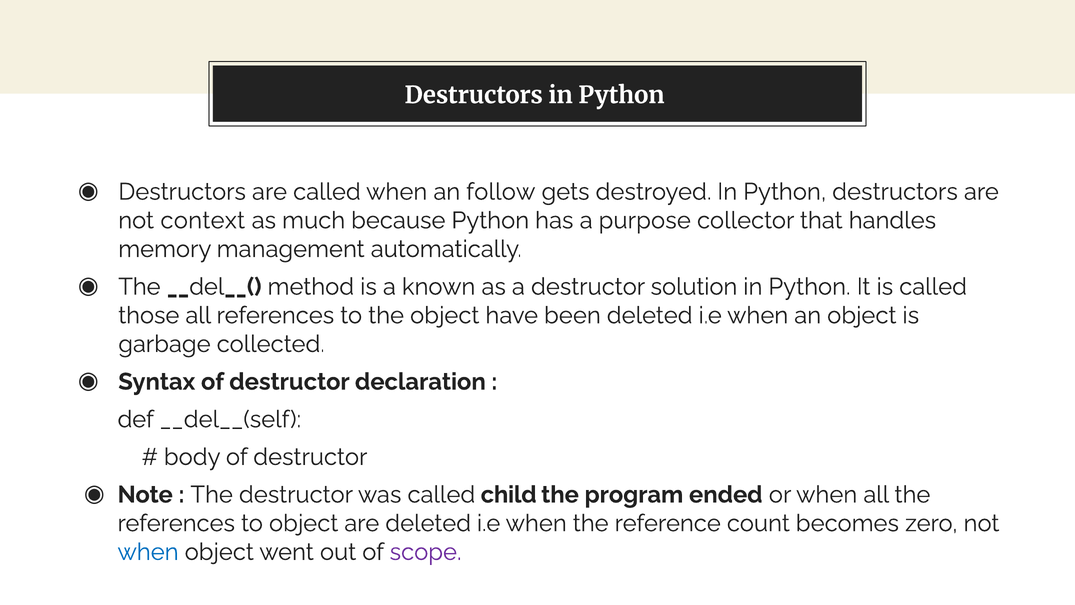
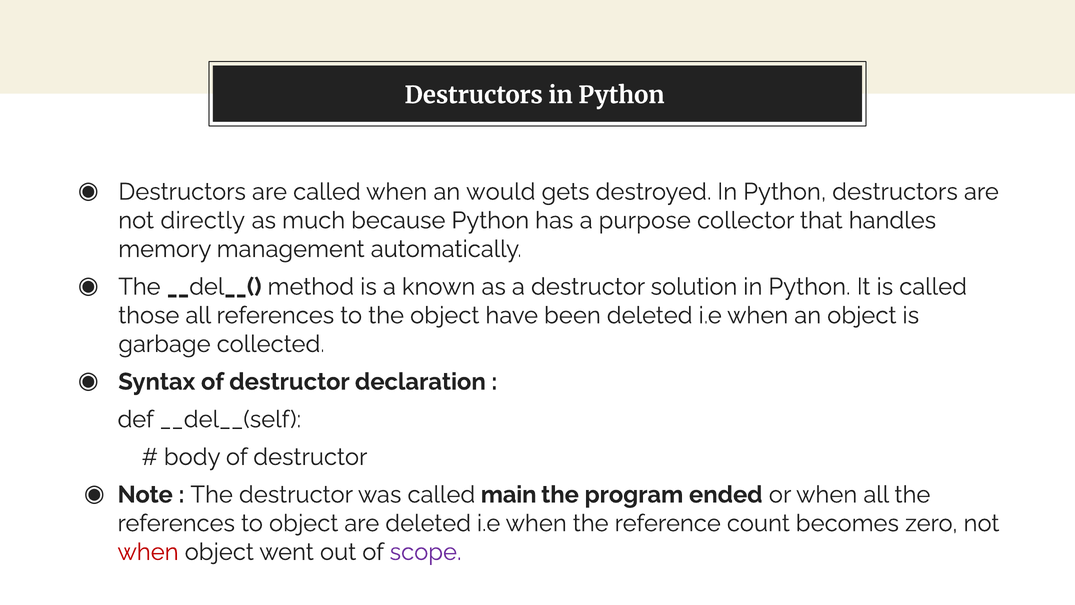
follow: follow -> would (501, 192)
context: context -> directly (203, 220)
child: child -> main (509, 494)
when colour: blue -> red (148, 552)
